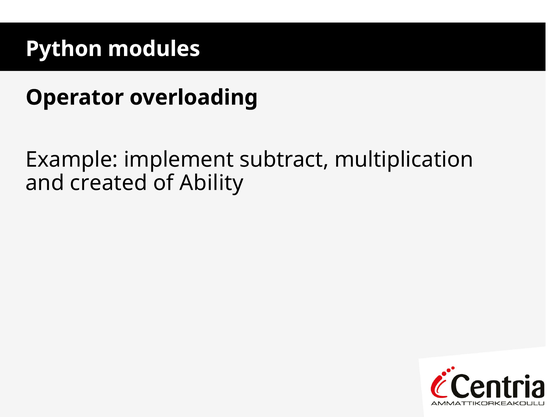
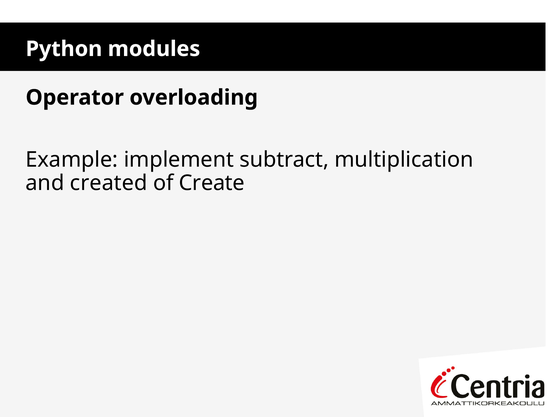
Ability: Ability -> Create (212, 183)
